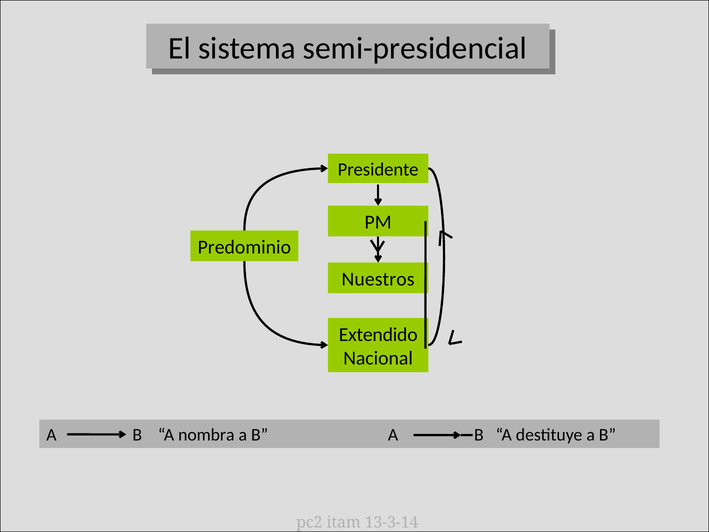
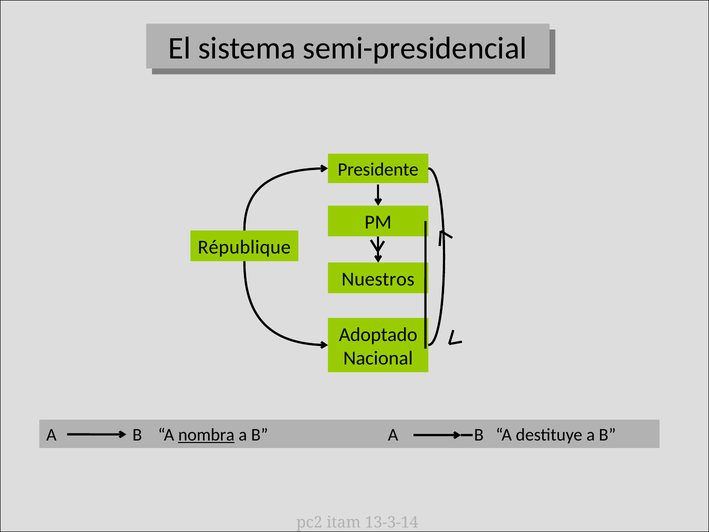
Predominio: Predominio -> République (244, 247)
Extendido: Extendido -> Adoptado (378, 334)
nombra underline: none -> present (206, 435)
